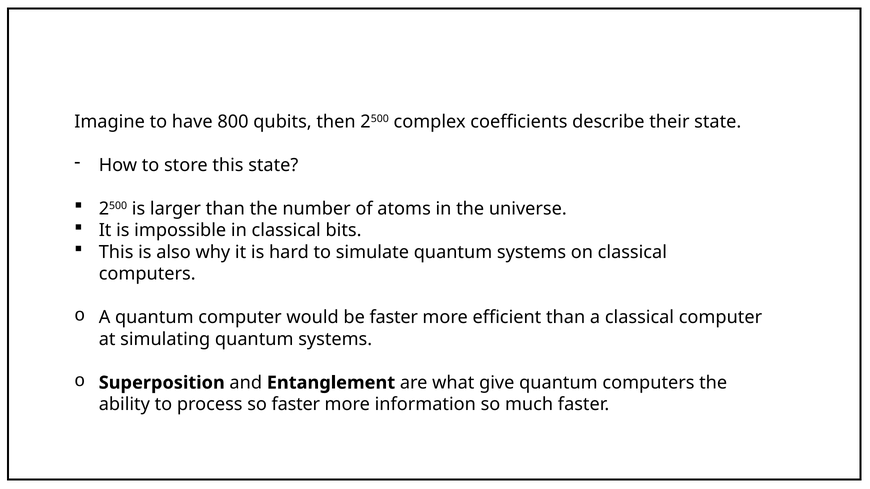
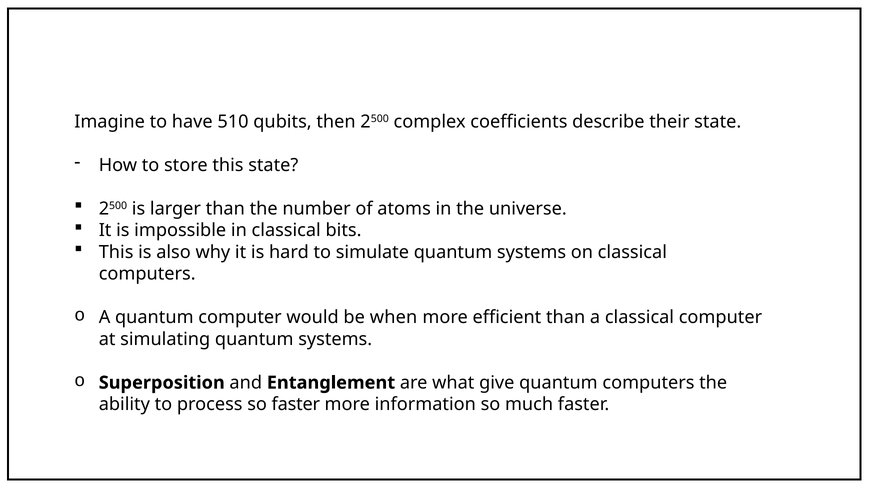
800: 800 -> 510 (233, 122)
be faster: faster -> when (394, 318)
